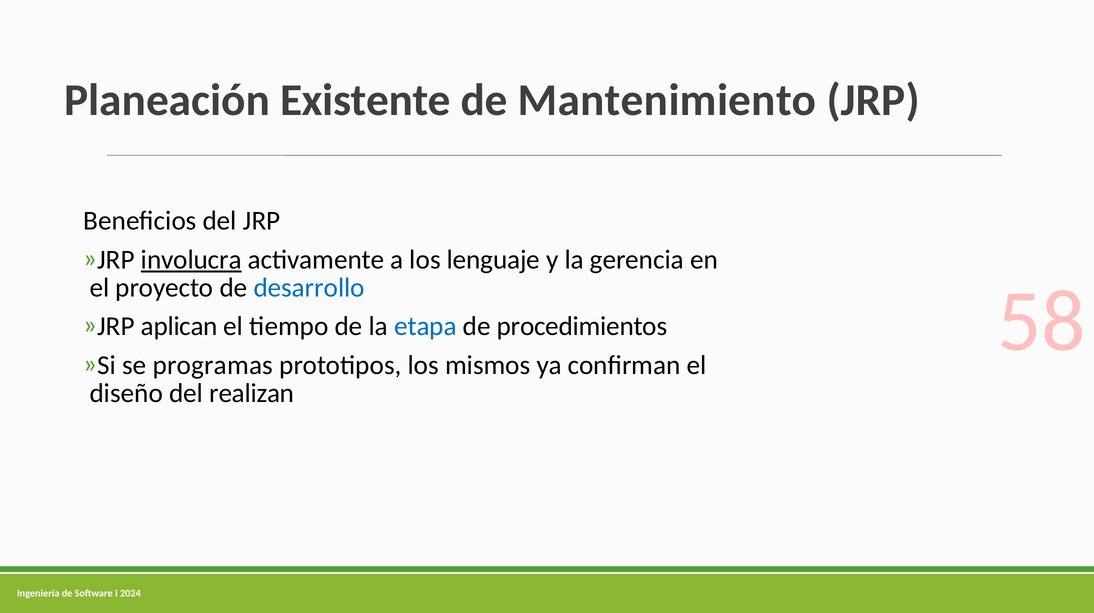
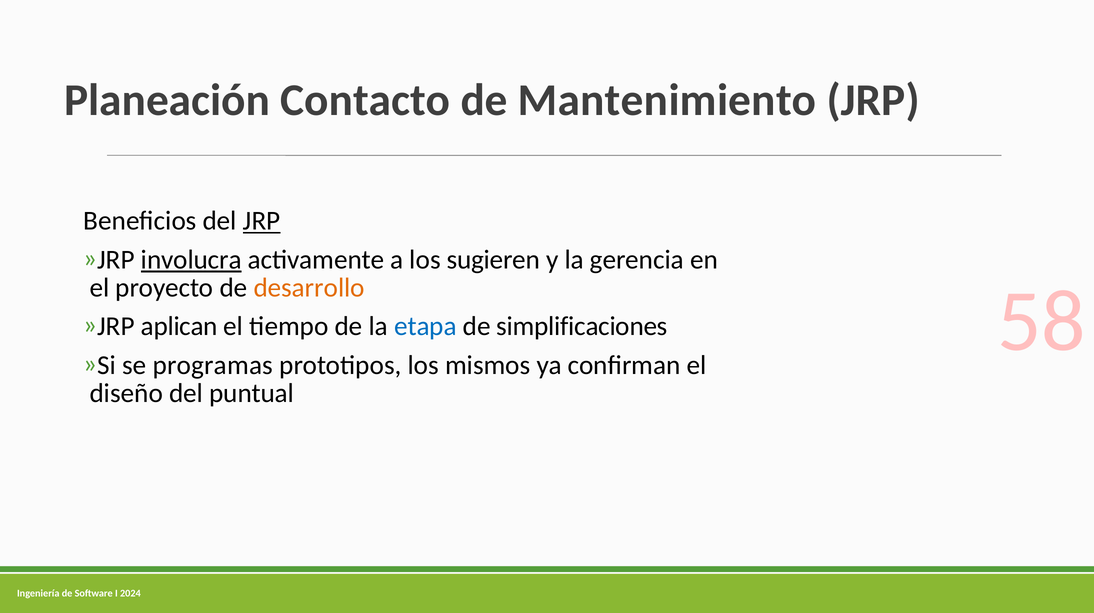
Existente: Existente -> Contacto (365, 100)
JRP underline: none -> present (262, 221)
lenguaje: lenguaje -> sugieren (493, 260)
desarrollo colour: blue -> orange (309, 287)
procedimientos: procedimientos -> simplificaciones (582, 326)
realizan: realizan -> puntual (252, 393)
